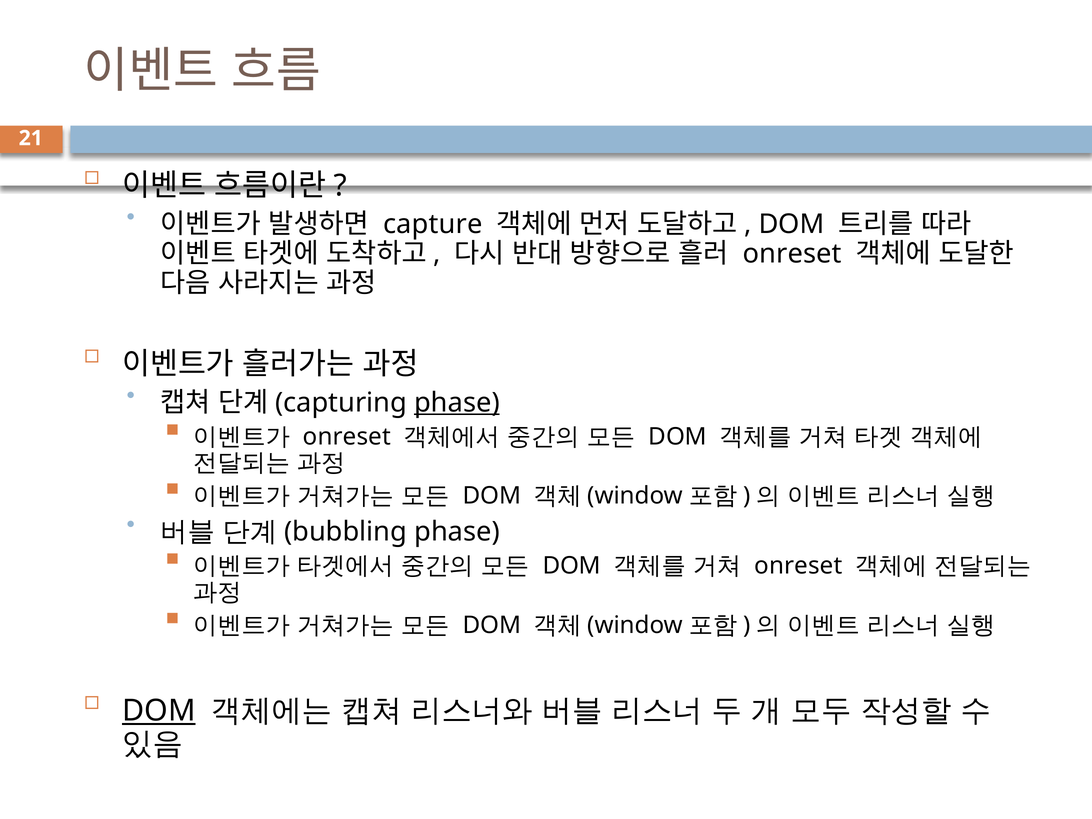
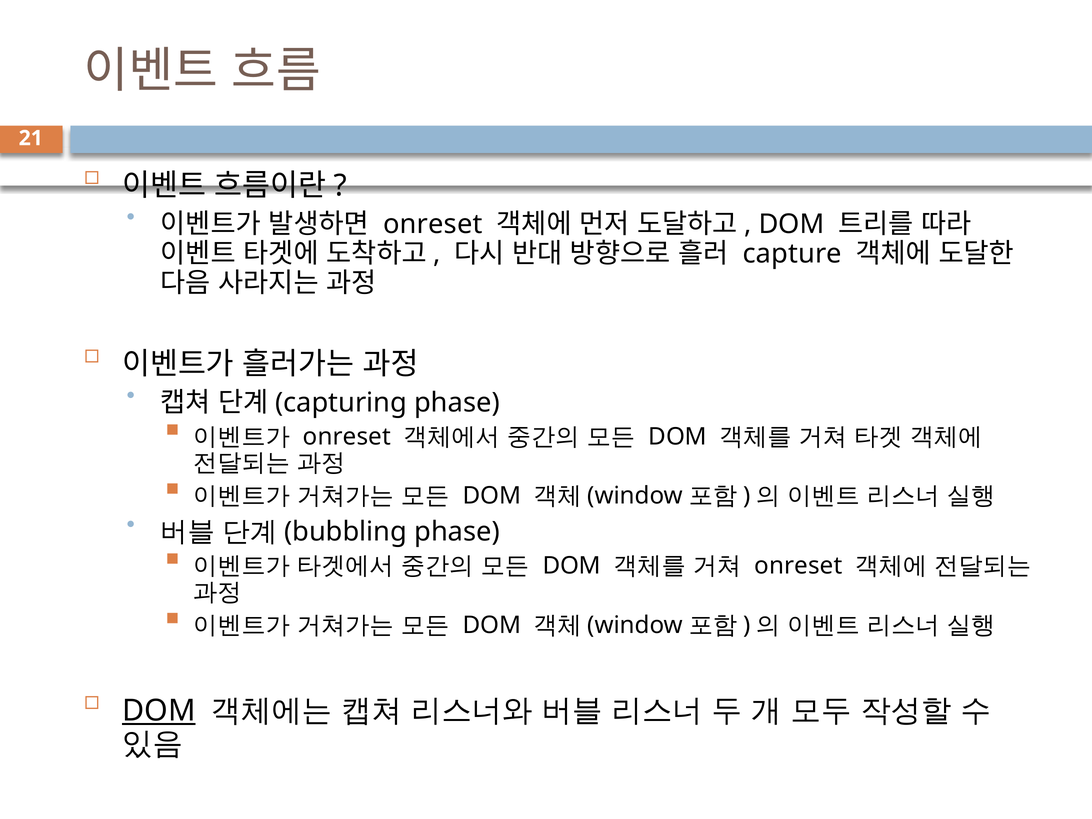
capture: capture -> onreset (433, 224)
onreset: onreset -> capture (792, 254)
phase underline: present -> none (457, 403)
